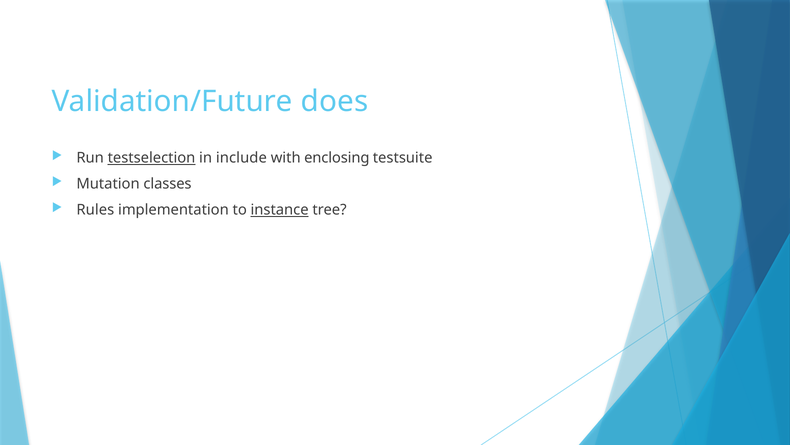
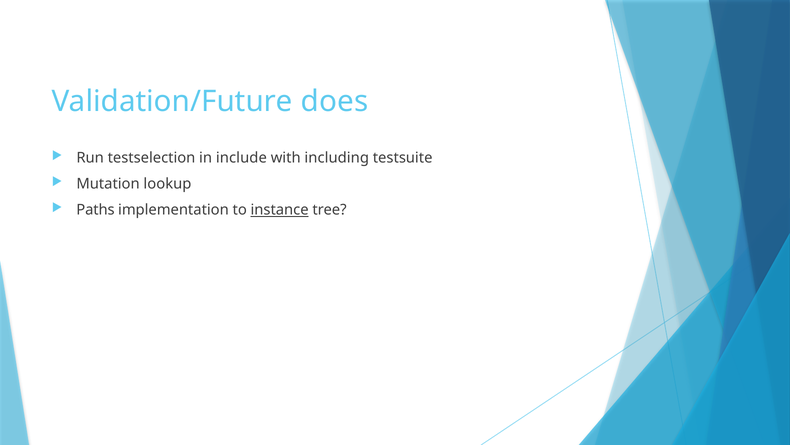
testselection underline: present -> none (152, 158)
enclosing: enclosing -> including (337, 158)
classes: classes -> lookup (167, 184)
Rules: Rules -> Paths (95, 210)
